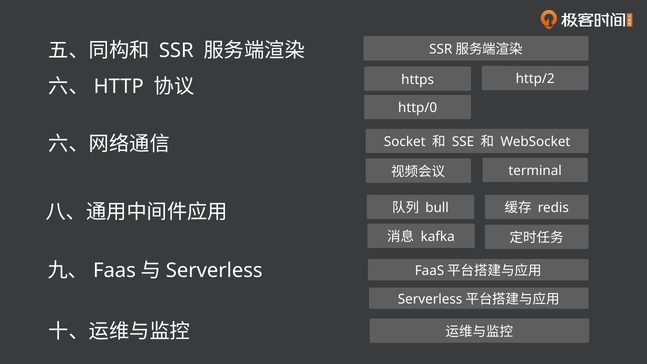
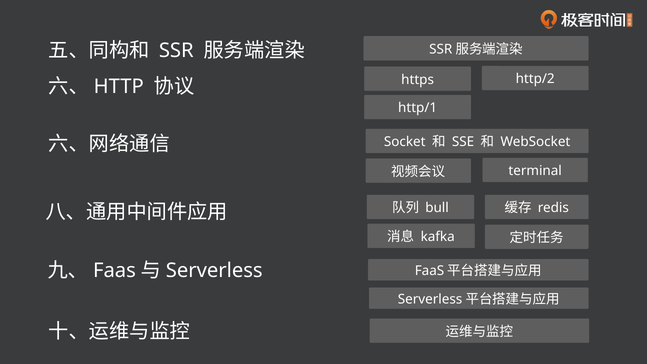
http/0: http/0 -> http/1 (418, 108)
